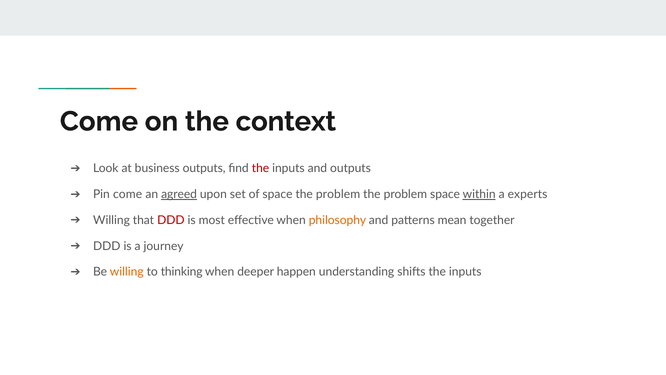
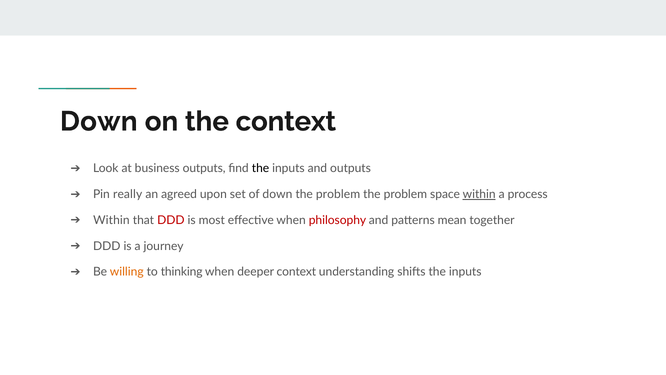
Come: Come -> Down (99, 121)
the colour: red -> black (261, 168)
Pin come: come -> really (128, 194)
agreed underline: present -> none (179, 194)
of space: space -> down (277, 194)
experts: experts -> process (528, 194)
Willing: Willing -> Within (111, 220)
philosophy colour: orange -> red (337, 220)
deeper happen: happen -> context (296, 272)
